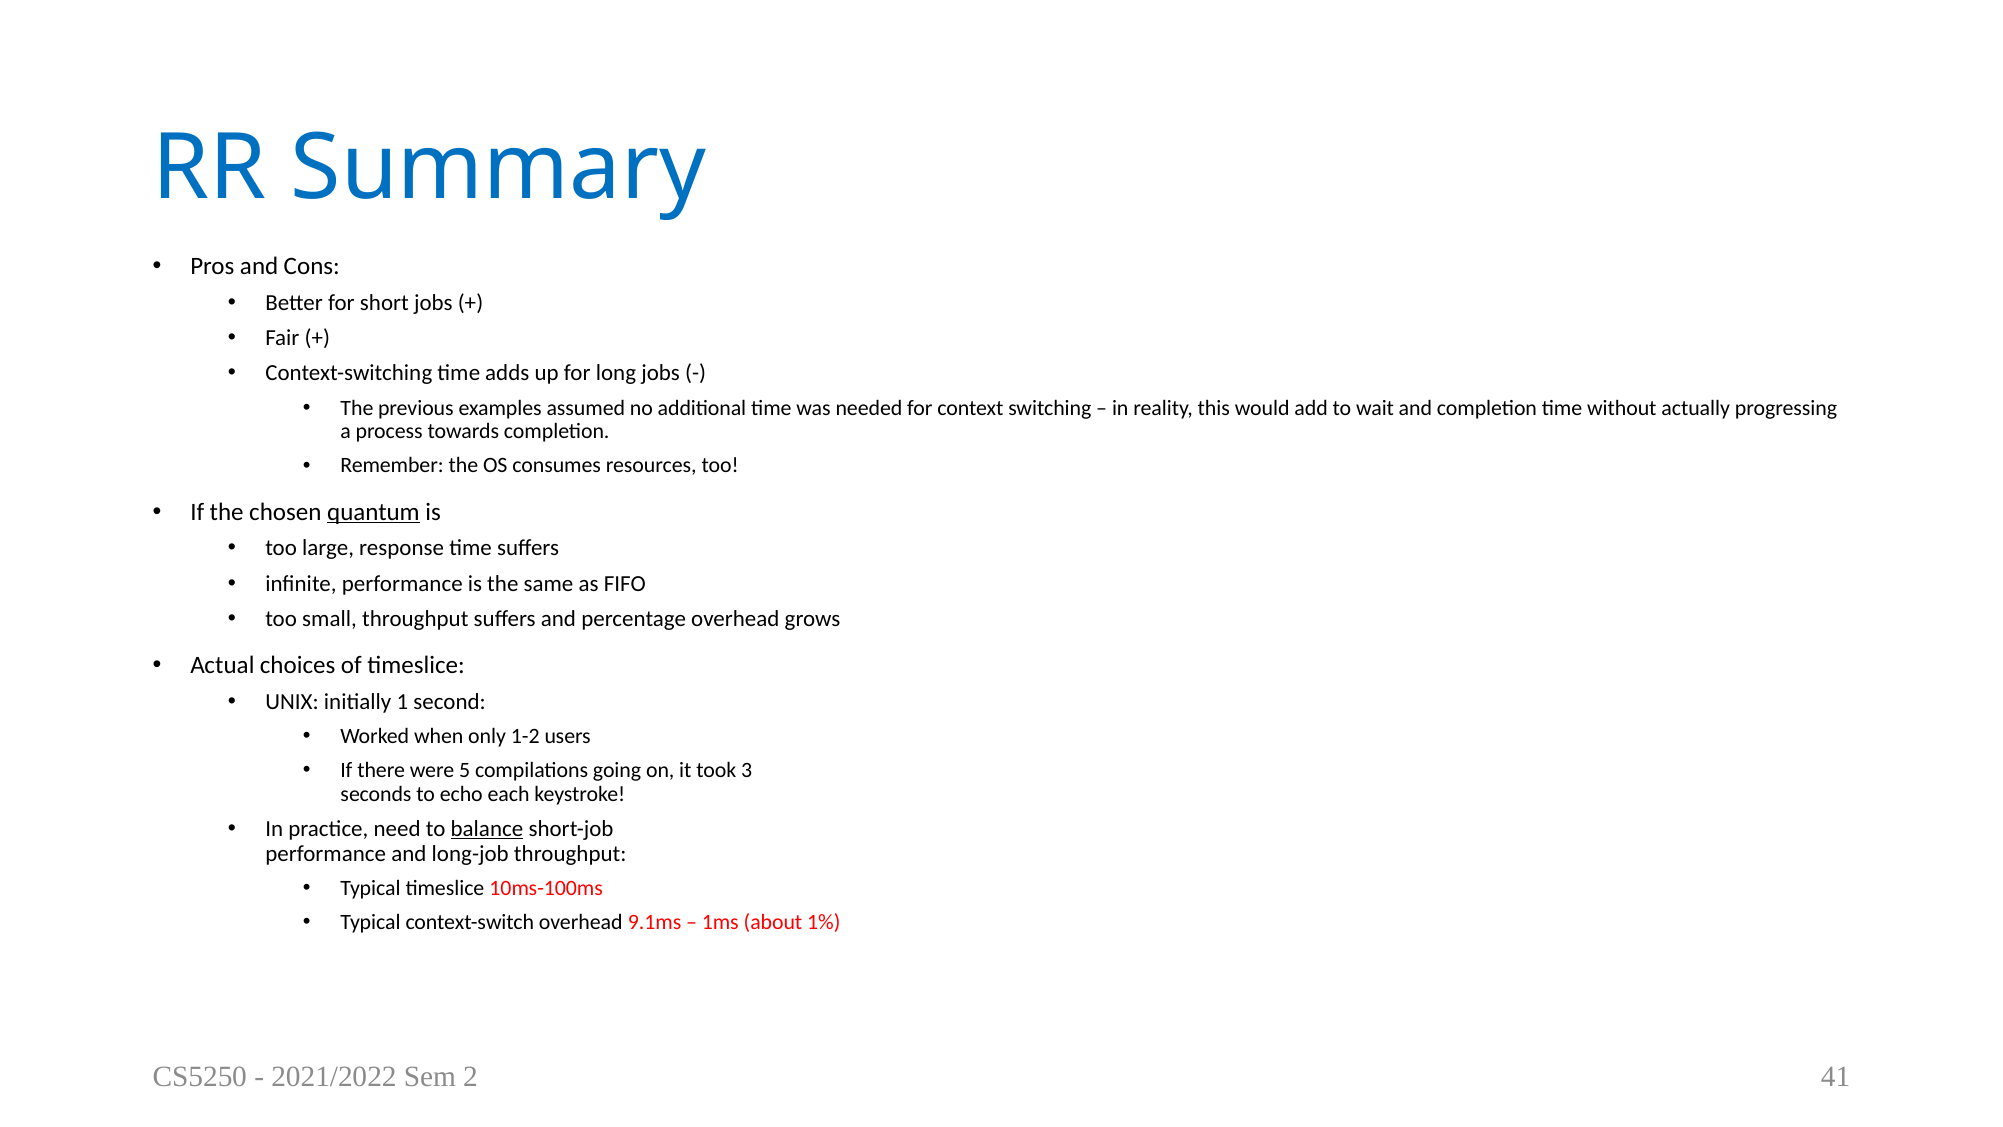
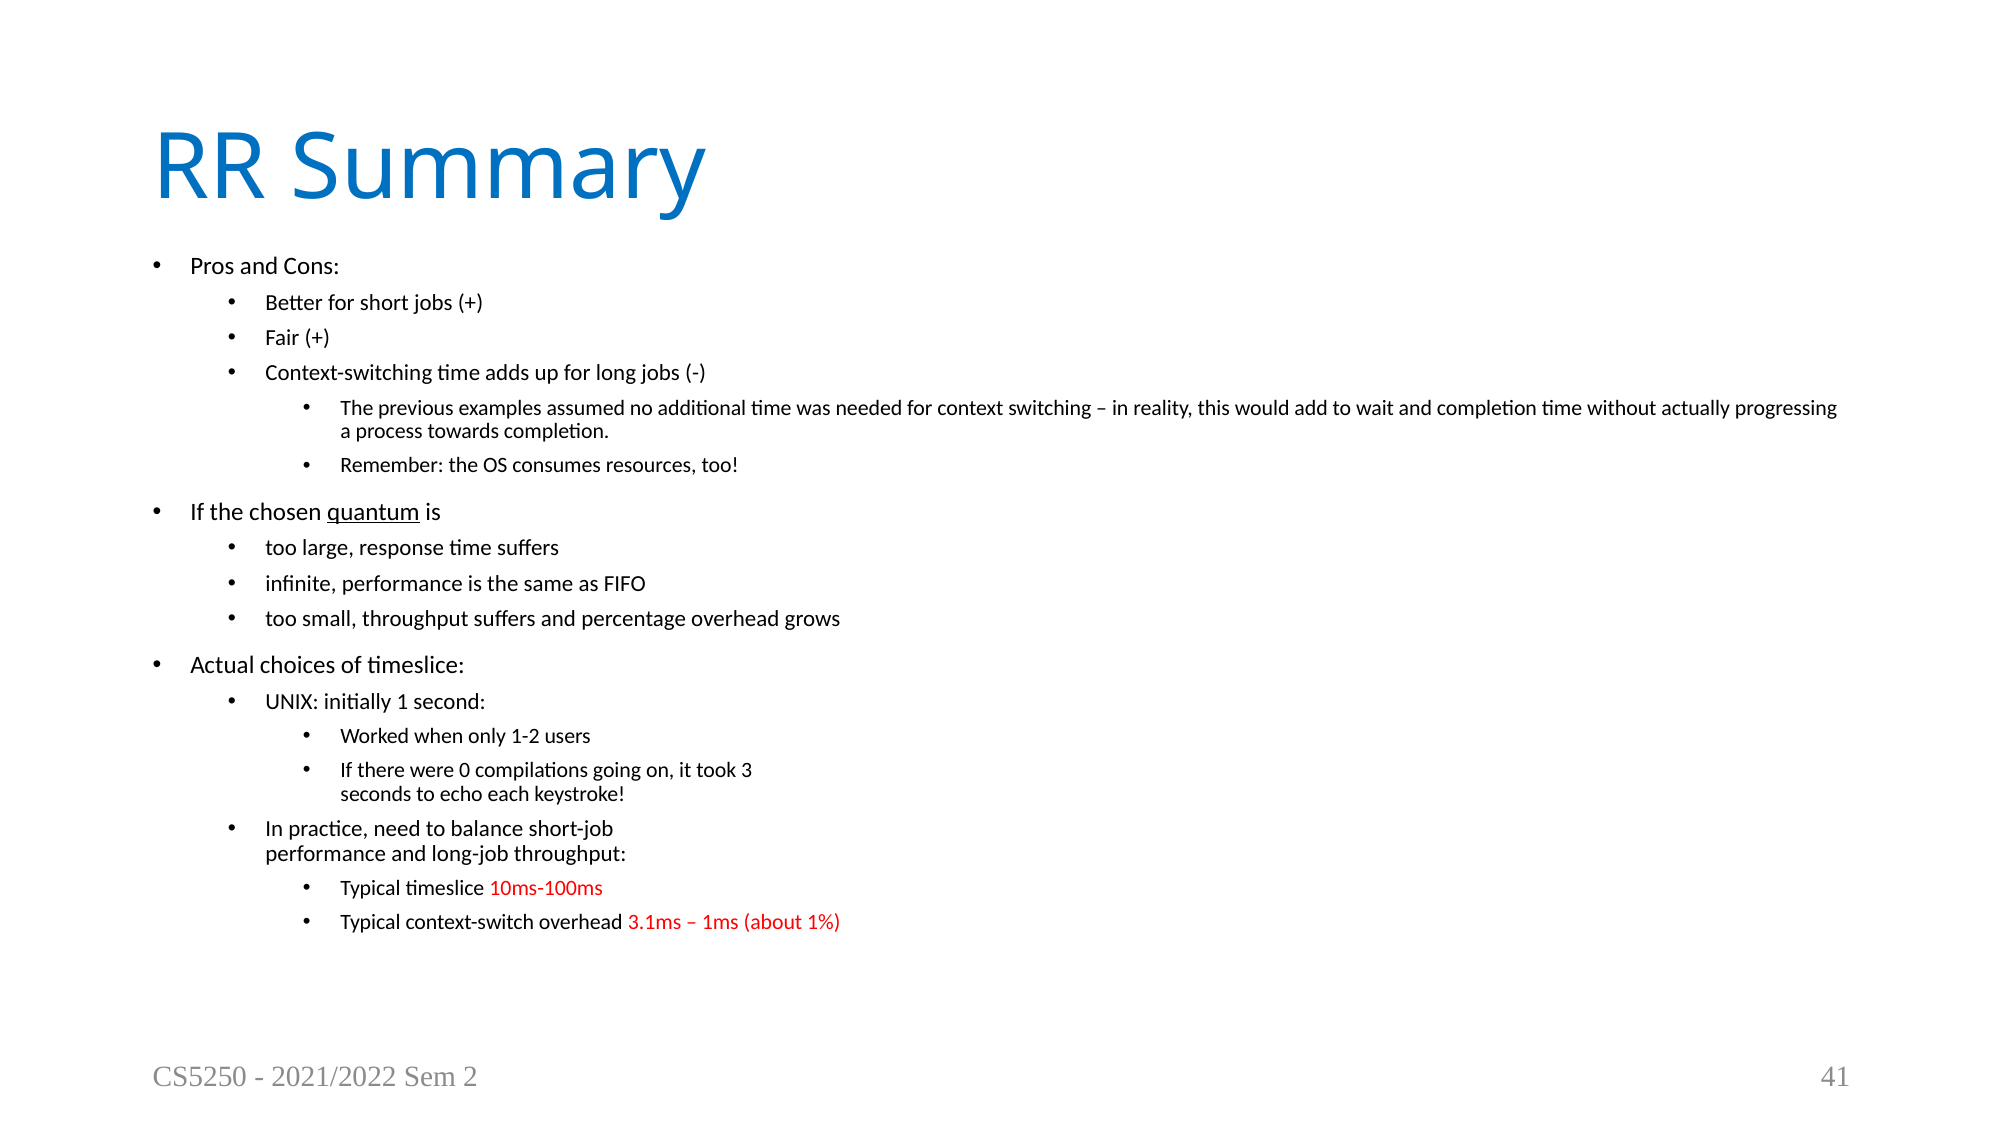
5: 5 -> 0 (465, 770)
balance underline: present -> none (487, 829)
9.1ms: 9.1ms -> 3.1ms (655, 922)
